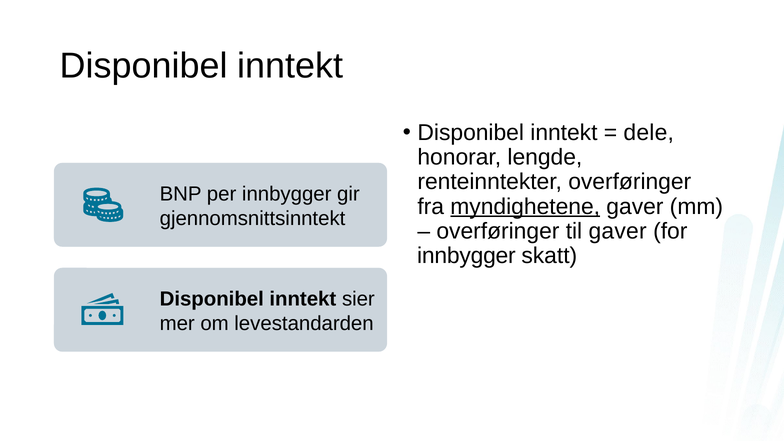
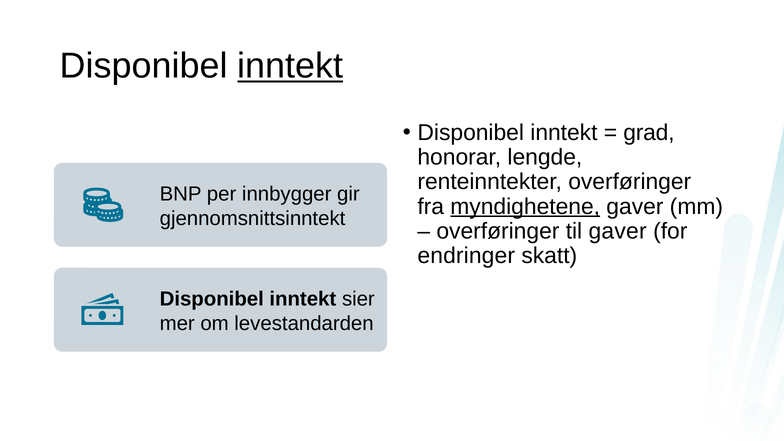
inntekt underline: none -> present (290, 66)
dele: dele -> grad (649, 133)
innbygger: innbygger -> endringer (466, 256)
